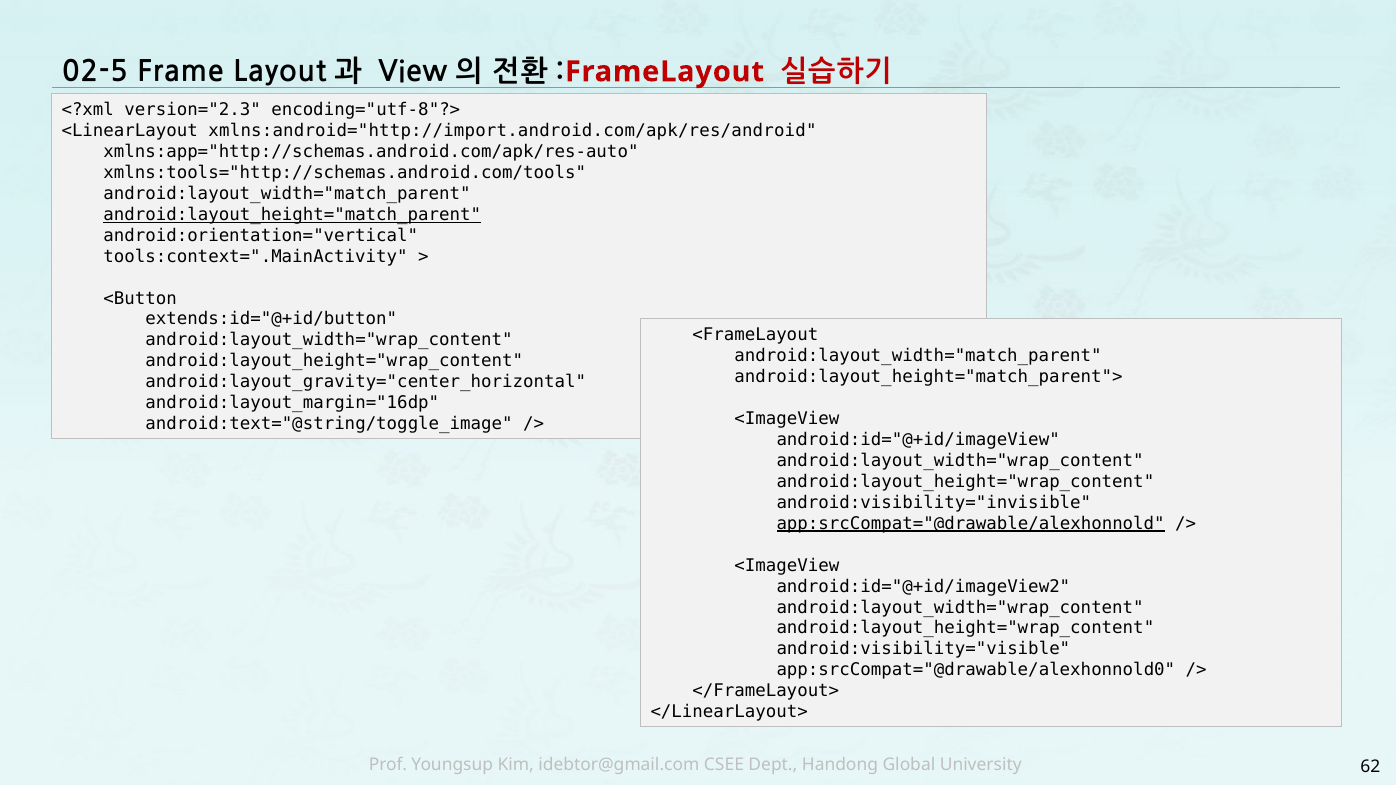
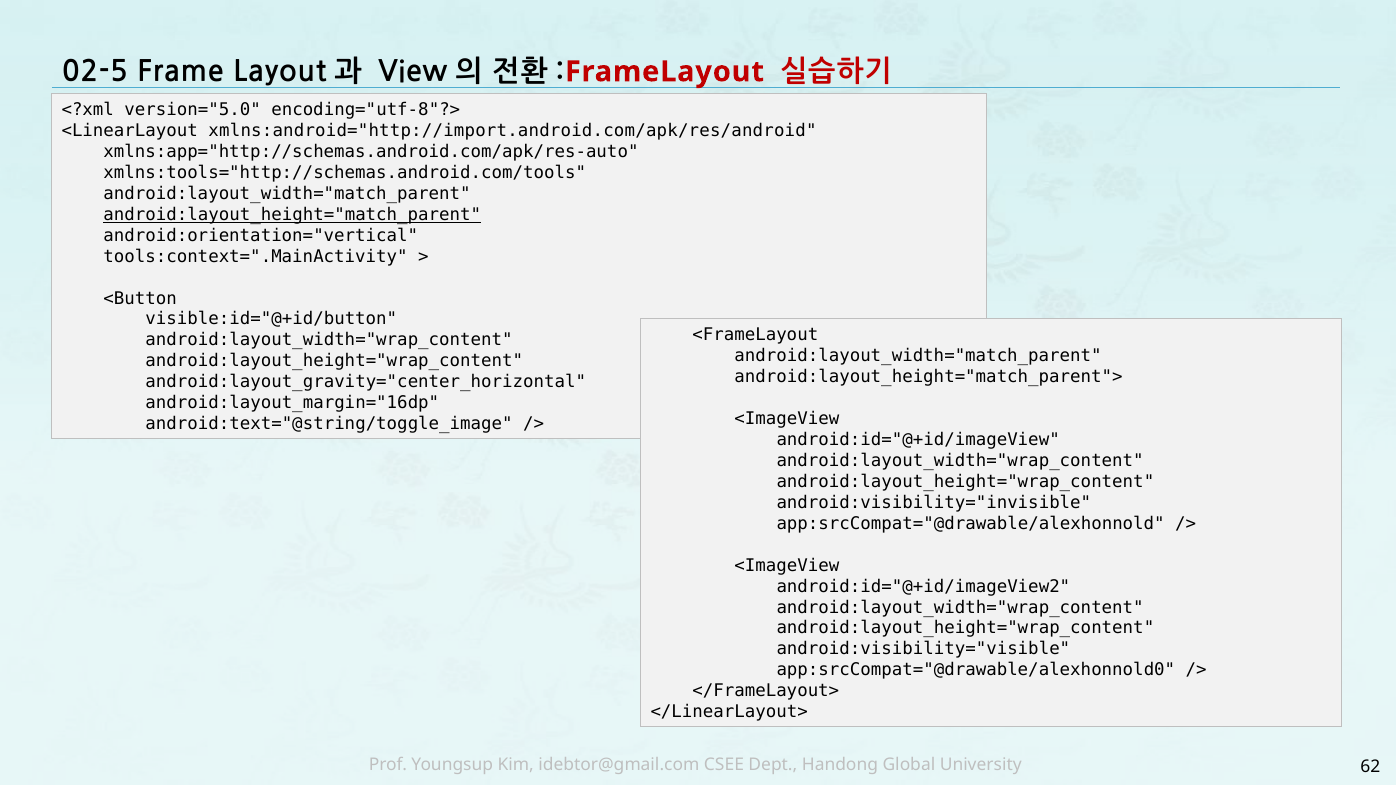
version="2.3: version="2.3 -> version="5.0 (193, 110)
extends:id="@+id/button: extends:id="@+id/button -> visible:id="@+id/button (271, 319)
app:srcCompat="@drawable/alexhonnold underline: present -> none (971, 524)
